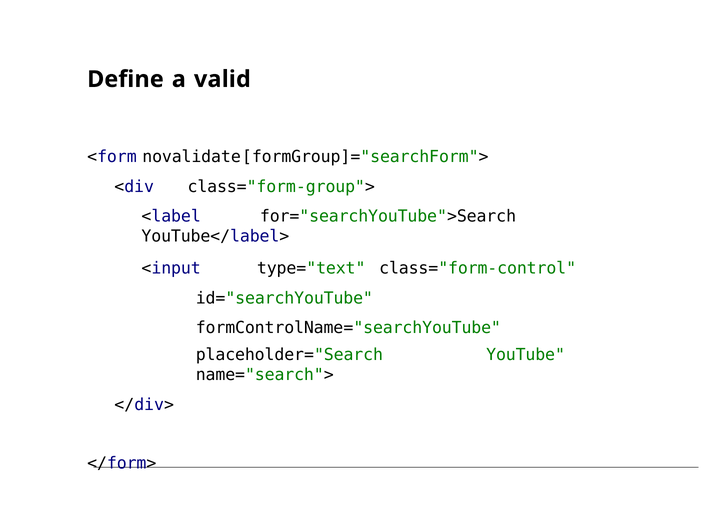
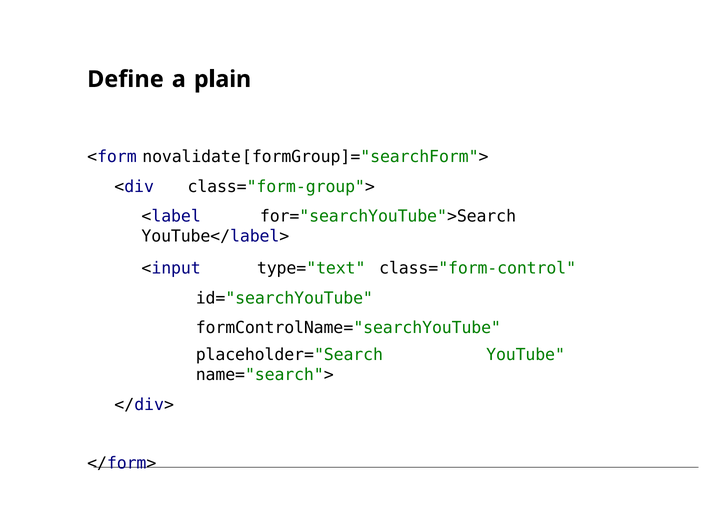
valid: valid -> plain (223, 79)
